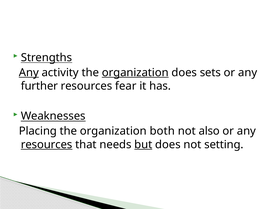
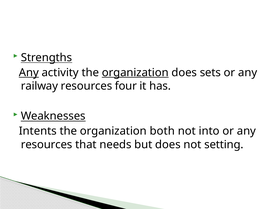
further: further -> railway (39, 86)
fear: fear -> four (126, 86)
Placing: Placing -> Intents (38, 131)
also: also -> into (209, 131)
resources underline: present -> none (47, 145)
but underline: present -> none (143, 145)
